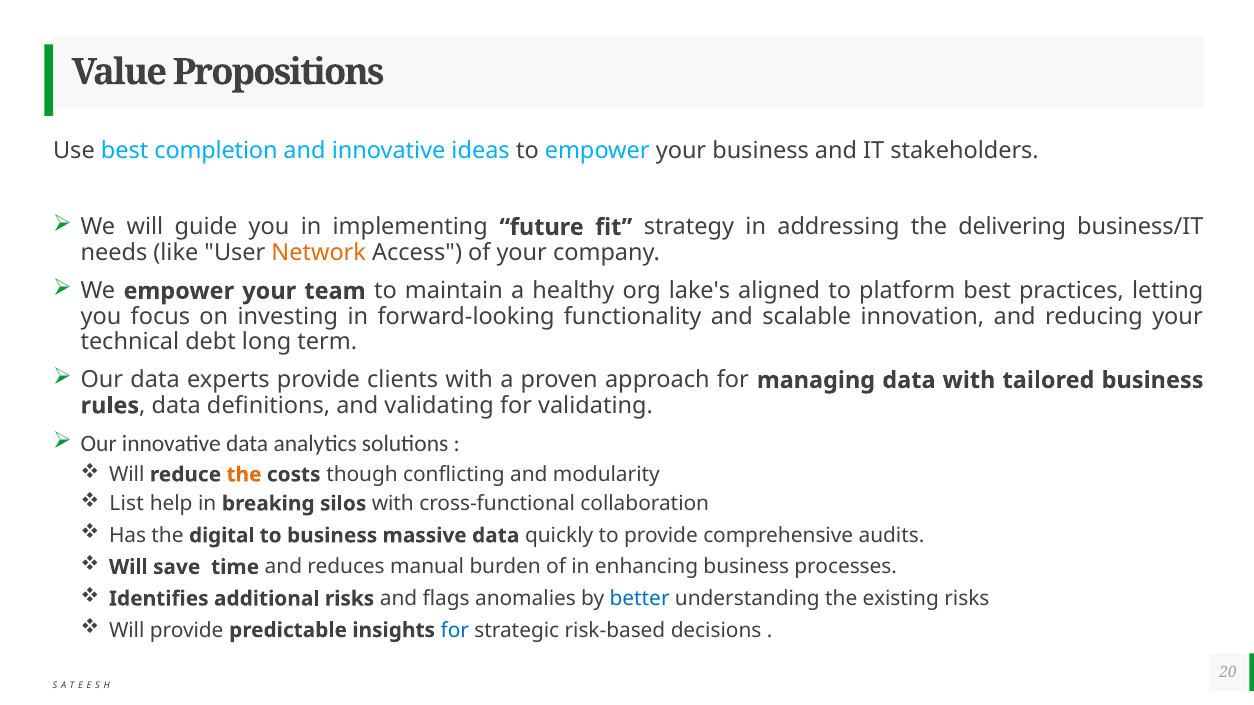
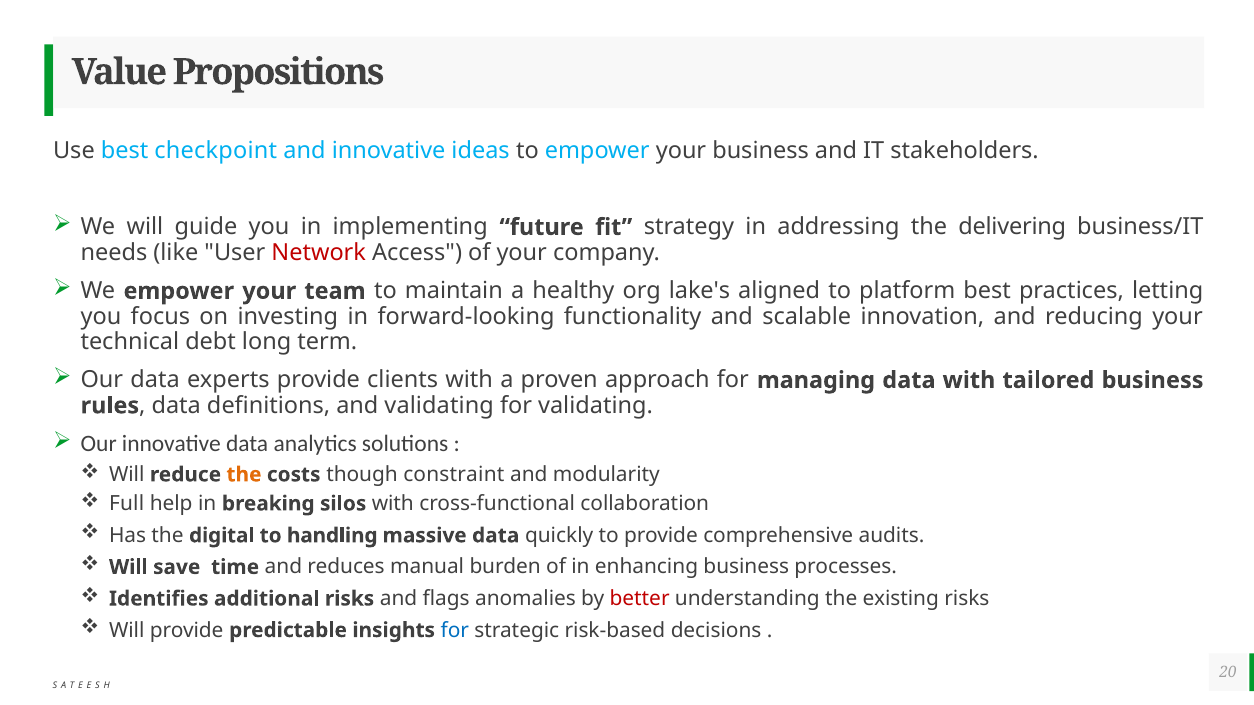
completion: completion -> checkpoint (216, 150)
Network colour: orange -> red (319, 253)
conflicting: conflicting -> constraint (454, 475)
List: List -> Full (127, 504)
to business: business -> handling (332, 536)
better colour: blue -> red (640, 599)
